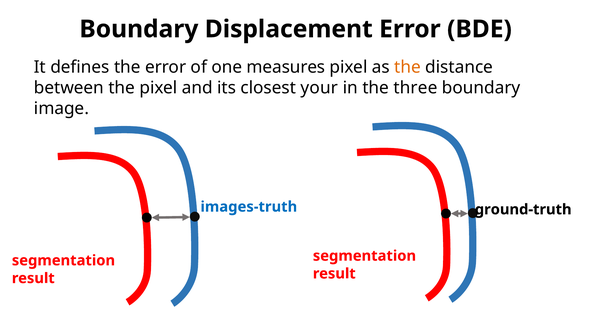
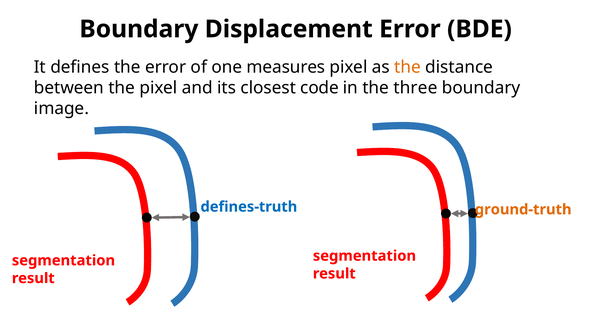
your: your -> code (320, 88)
images-truth: images-truth -> defines-truth (249, 206)
ground-truth colour: black -> orange (523, 209)
